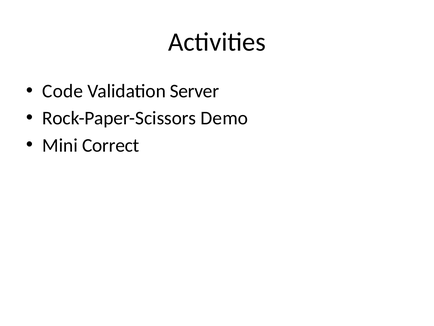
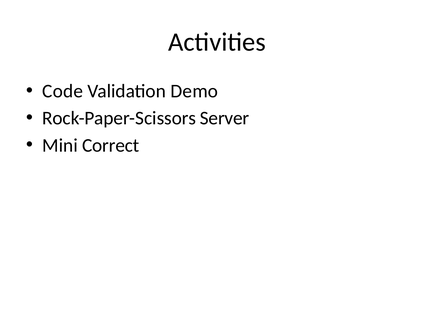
Server: Server -> Demo (194, 91)
Demo: Demo -> Server (225, 118)
